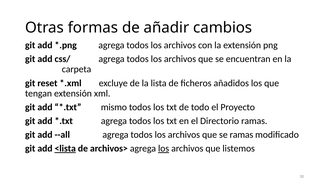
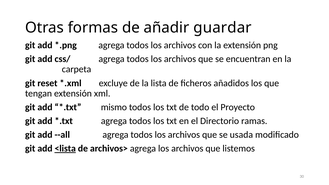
cambios: cambios -> guardar (223, 28)
se ramas: ramas -> usada (241, 135)
los underline: present -> none (164, 149)
